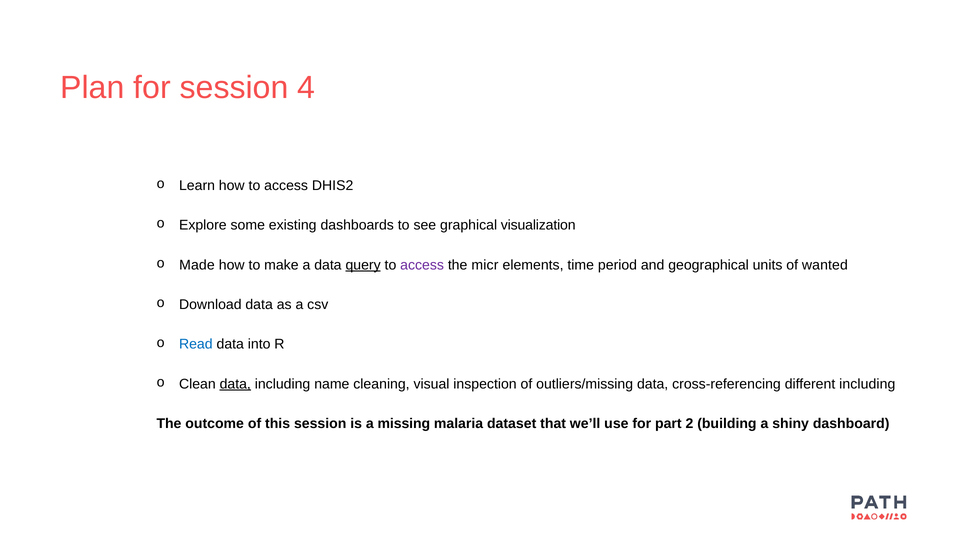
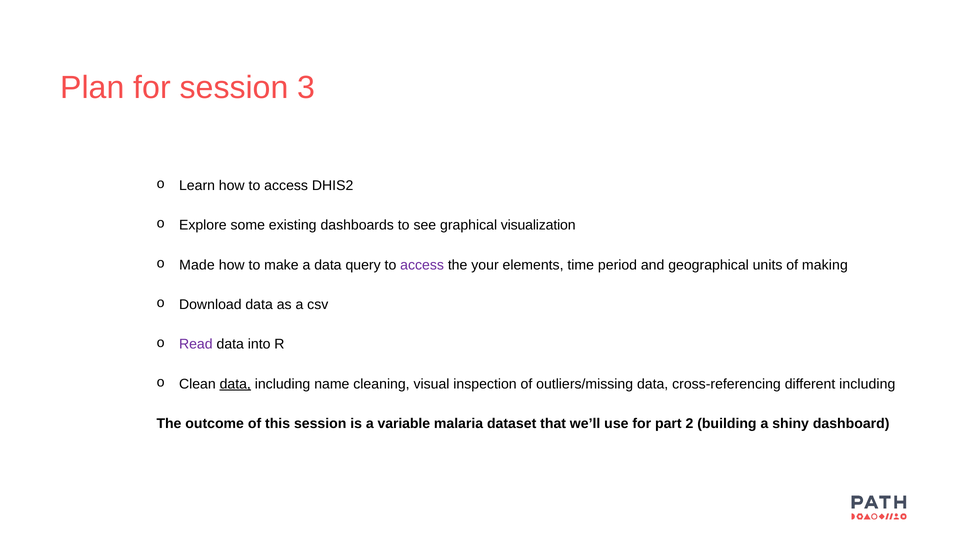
4: 4 -> 3 (306, 88)
query underline: present -> none (363, 265)
micr: micr -> your (485, 265)
wanted: wanted -> making (825, 265)
Read colour: blue -> purple (196, 345)
missing: missing -> variable (404, 424)
